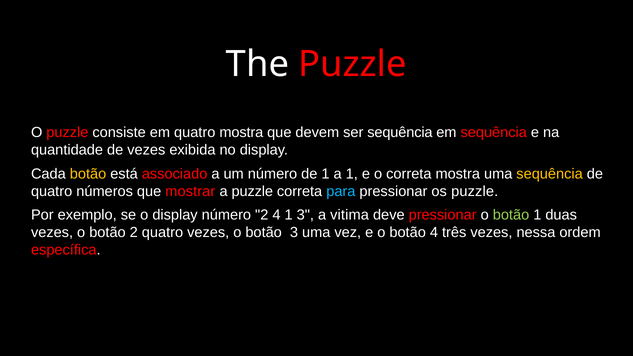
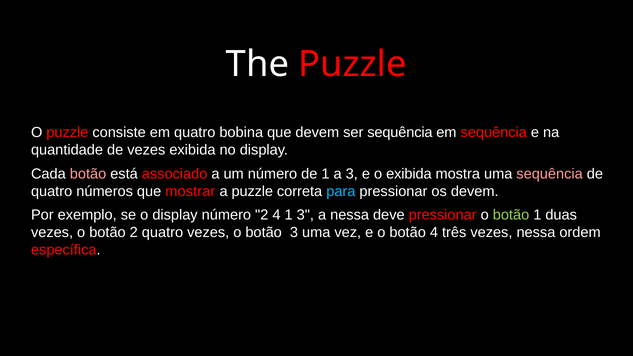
quatro mostra: mostra -> bobina (241, 132)
botão colour: yellow -> pink (88, 174)
a 1: 1 -> 3 (352, 174)
o correta: correta -> exibida (409, 174)
sequência colour: yellow -> pink (550, 174)
os puzzle: puzzle -> devem (475, 191)
a vitima: vitima -> nessa (350, 215)
